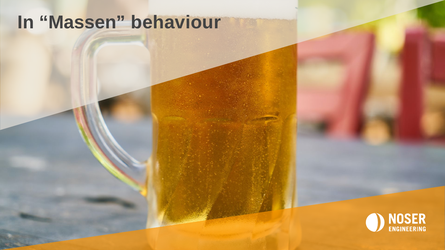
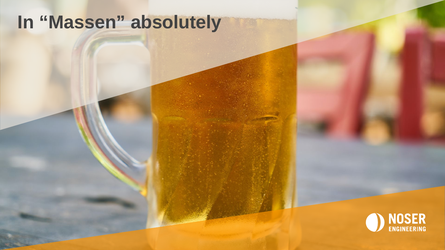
behaviour: behaviour -> absolutely (176, 23)
